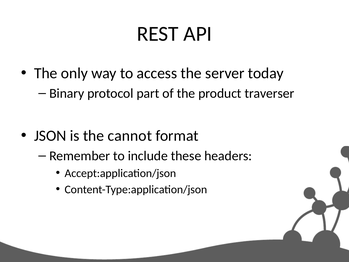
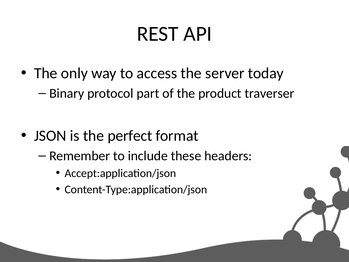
cannot: cannot -> perfect (130, 136)
